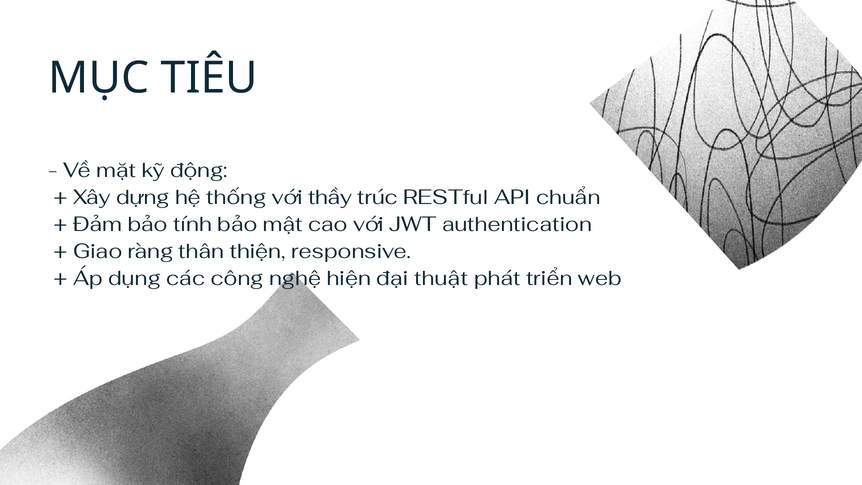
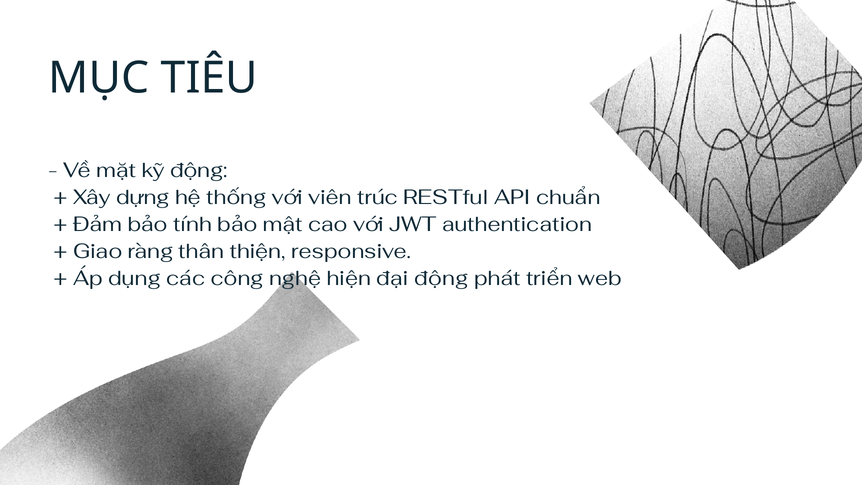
thầy: thầy -> viên (330, 197)
đại thuật: thuật -> động (441, 278)
